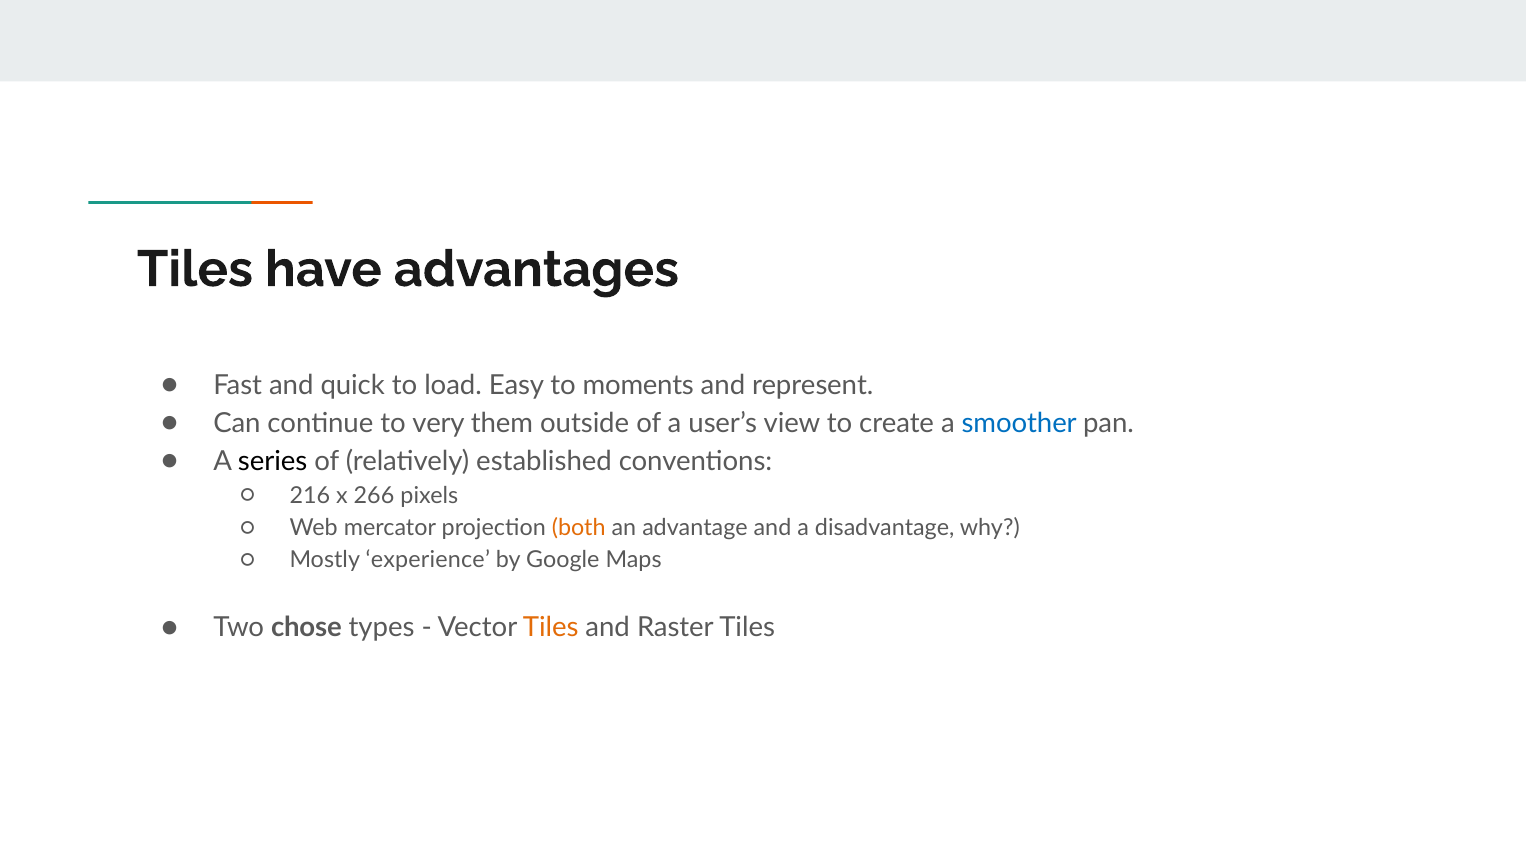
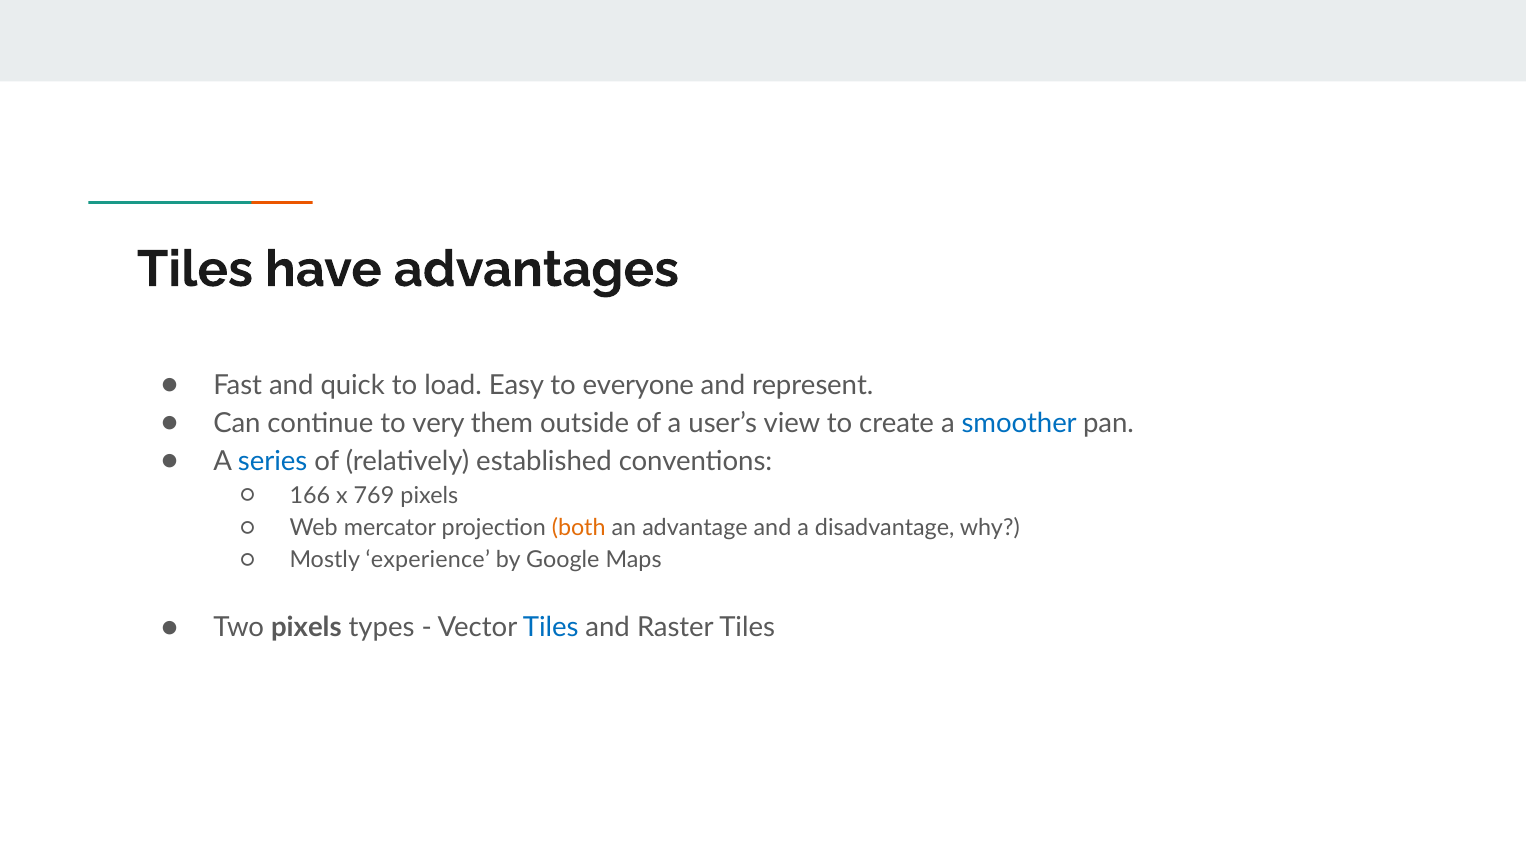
moments: moments -> everyone (638, 385)
series colour: black -> blue (273, 461)
216: 216 -> 166 (310, 496)
266: 266 -> 769 (374, 496)
Two chose: chose -> pixels (306, 628)
Tiles colour: orange -> blue (551, 628)
